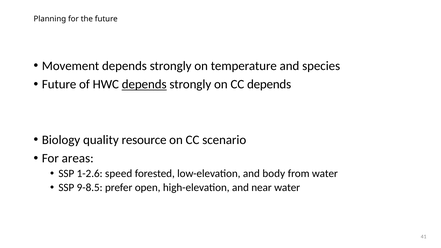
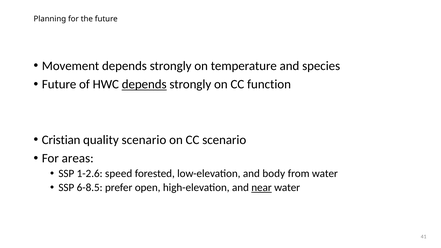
CC depends: depends -> function (269, 84)
Biology: Biology -> Cristian (61, 140)
quality resource: resource -> scenario (144, 140)
9-8.5: 9-8.5 -> 6-8.5 (90, 188)
near underline: none -> present (262, 188)
